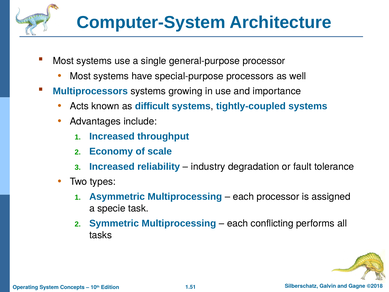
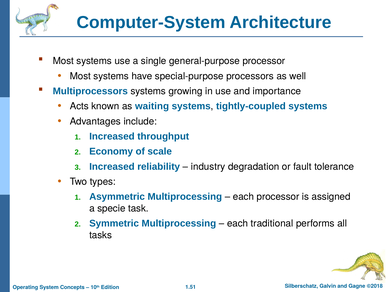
difficult: difficult -> waiting (152, 106)
conflicting: conflicting -> traditional (272, 223)
